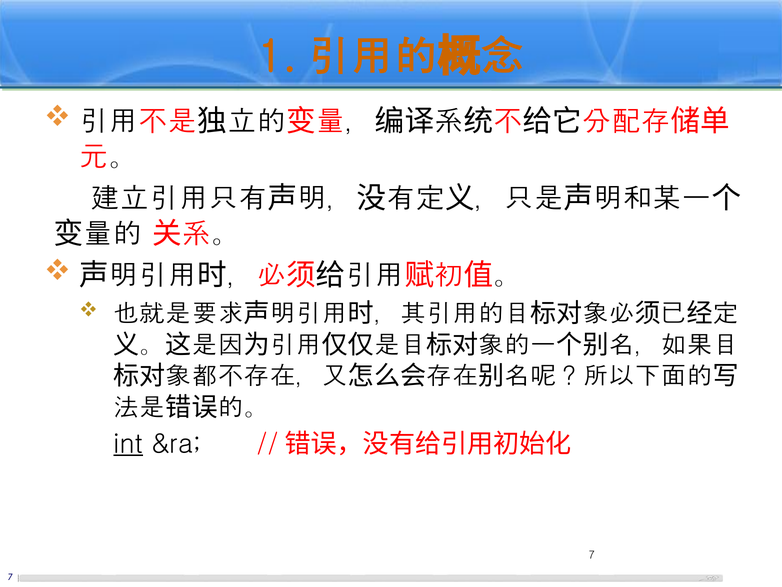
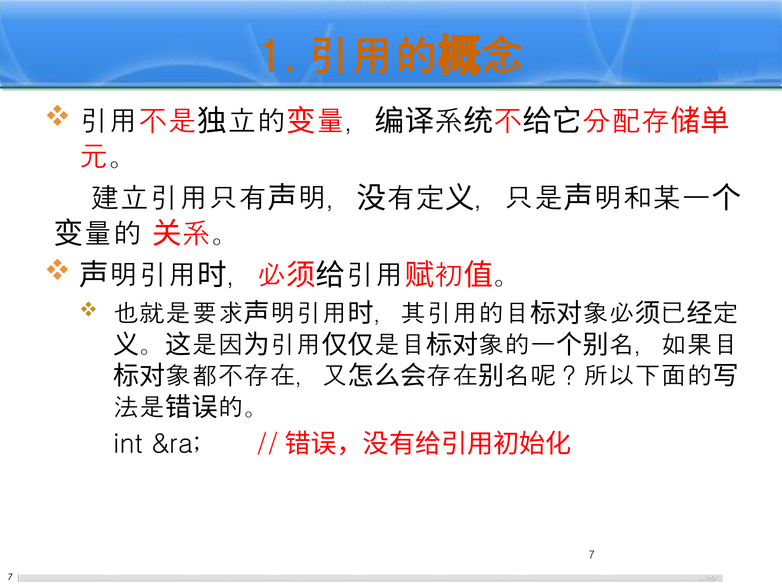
int underline: present -> none (128, 444)
